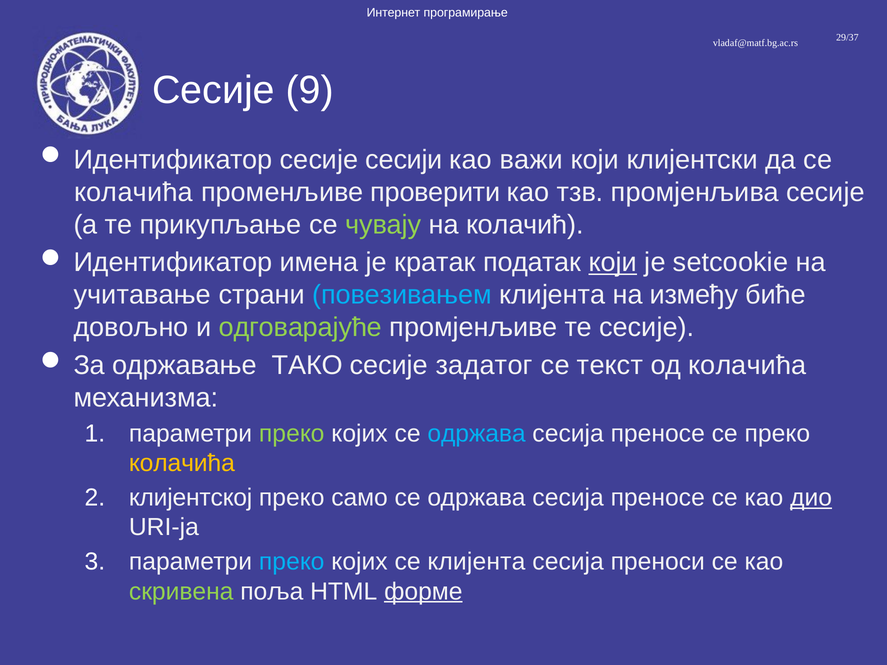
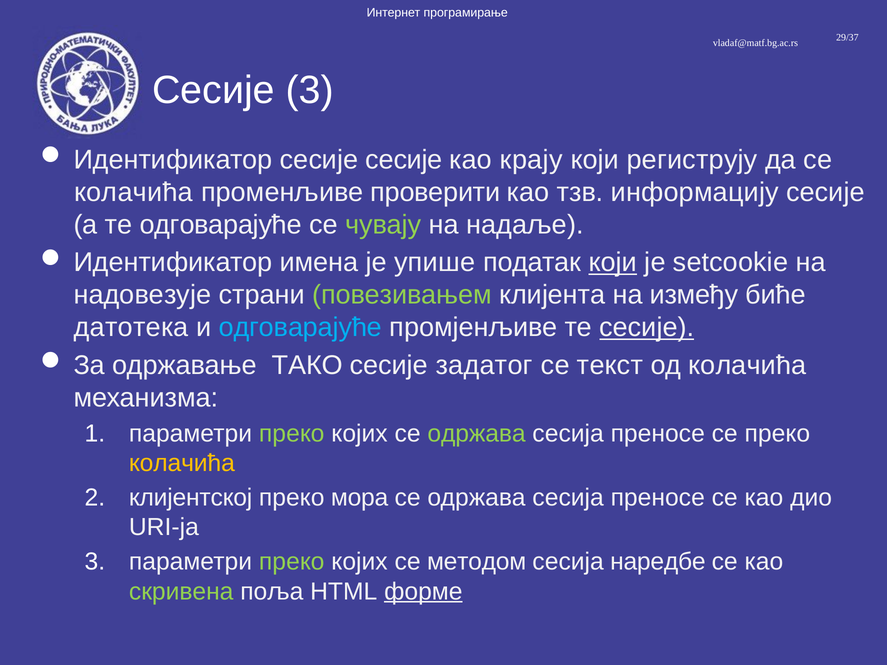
Сесије 9: 9 -> 3 (310, 90)
сесије сесији: сесији -> сесије (404, 160)
важи: важи -> крају (531, 160)
клијентски: клијентски -> региструју (692, 160)
промјенљива: промјенљива -> информацију (695, 192)
те прикупљање: прикупљање -> одговарајуће (221, 225)
колачић: колачић -> надаље (525, 225)
кратак: кратак -> упише (435, 263)
учитавање: учитавање -> надовезује (142, 295)
повезивањем colour: light blue -> light green (402, 295)
довољно: довољно -> датотека (131, 328)
одговарајуће colour: light green -> light blue (300, 328)
сесије underline: none -> present (647, 328)
одржава colour: light blue -> light green (477, 434)
само: само -> мора (360, 498)
дио underline: present -> none (811, 498)
преко colour: light blue -> light green (292, 562)
се клијента: клијента -> методом (477, 562)
преноси: преноси -> наредбе (658, 562)
